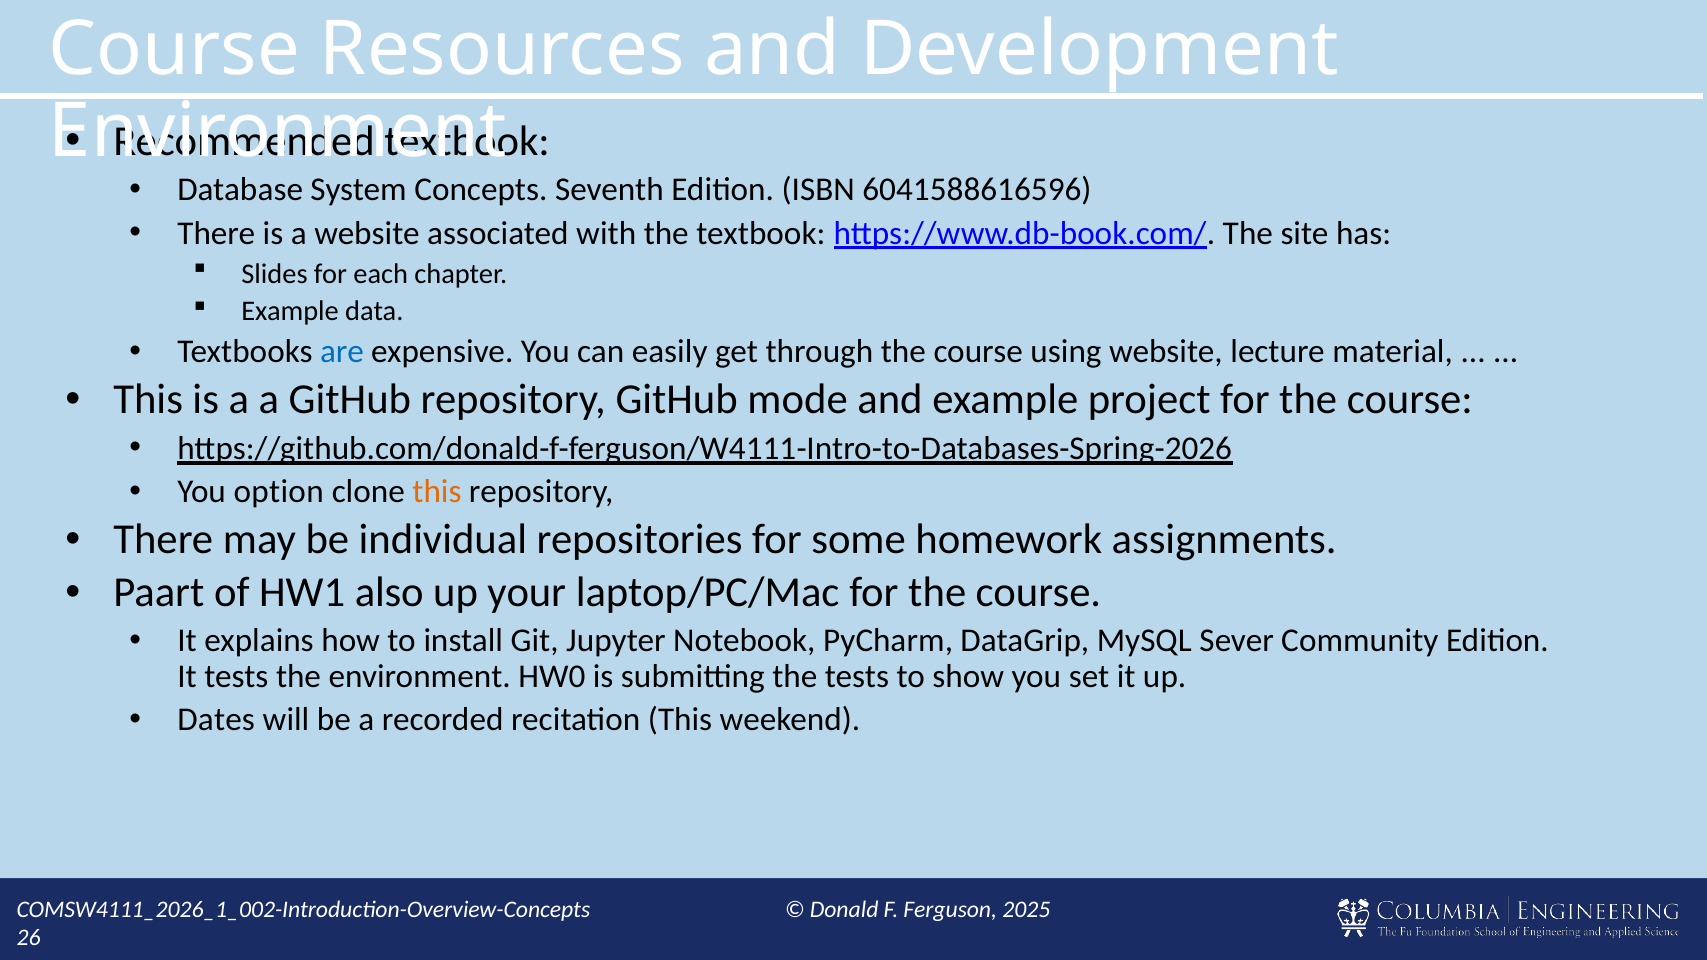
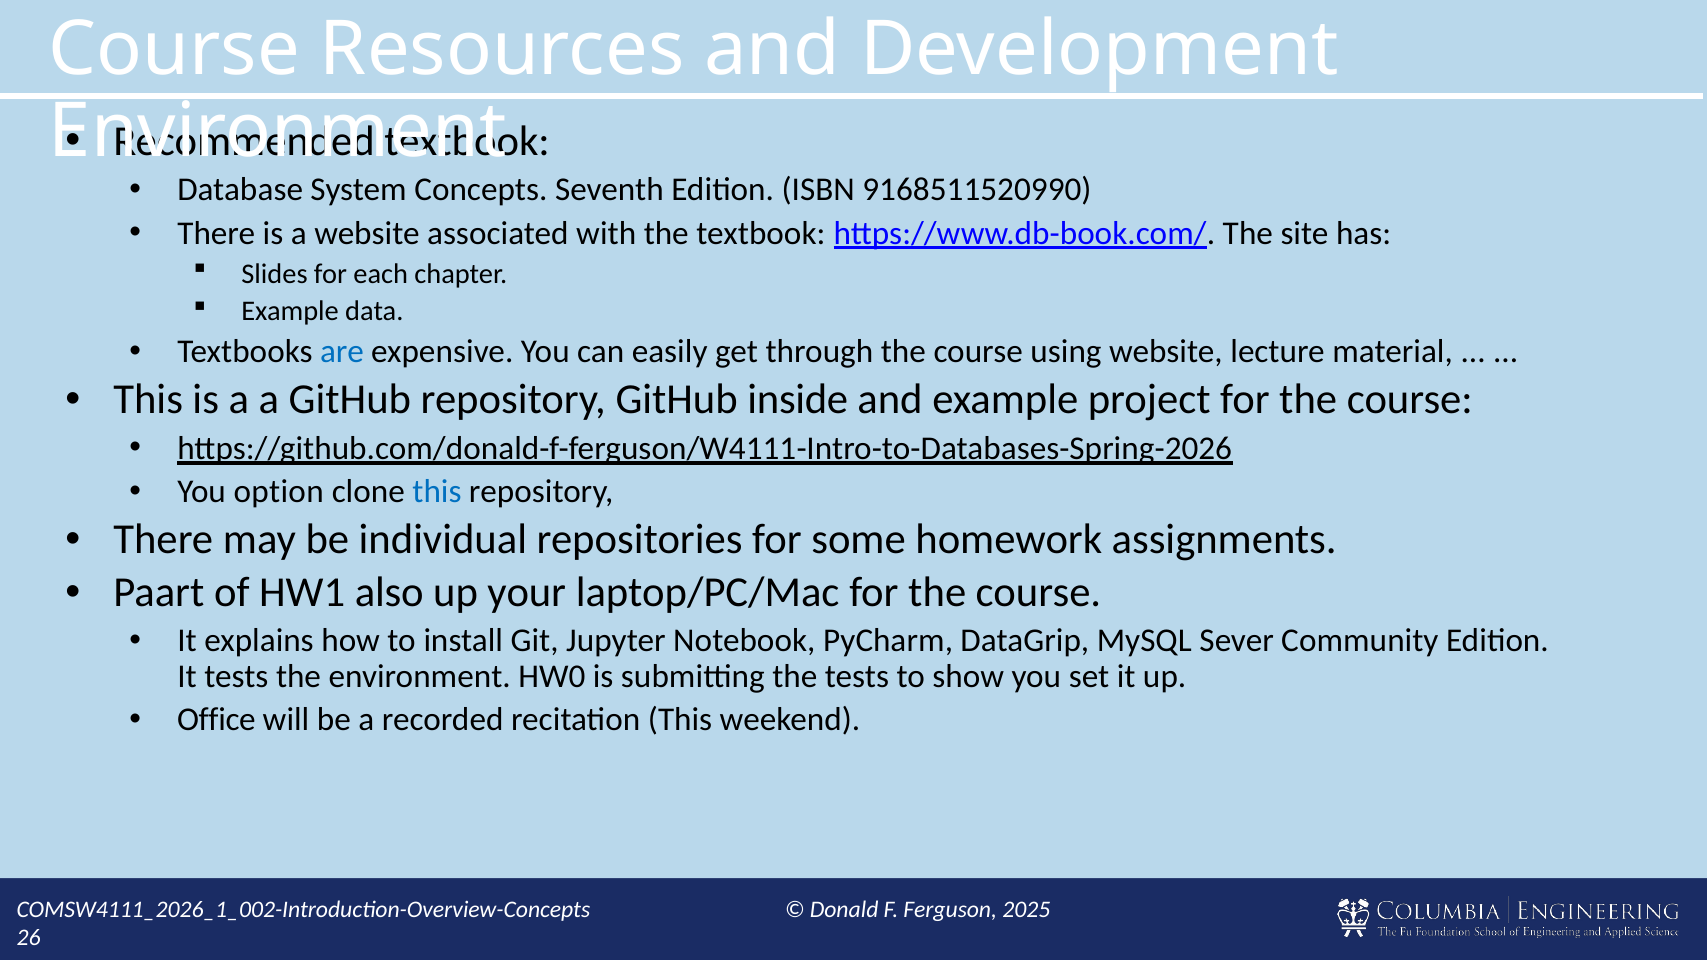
6041588616596: 6041588616596 -> 9168511520990 (977, 190)
mode: mode -> inside (798, 400)
this colour: orange -> blue (437, 492)
Dates: Dates -> Office (216, 720)
